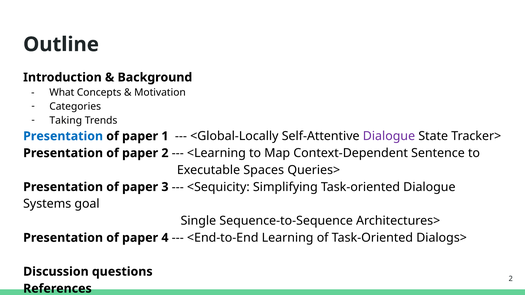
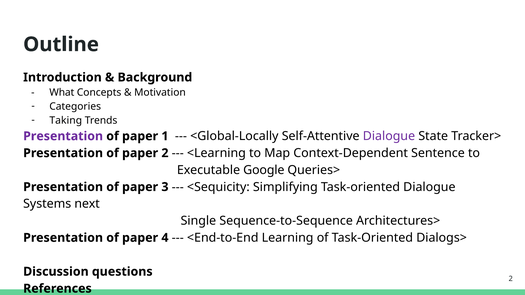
Presentation colour: blue -> purple (63, 136)
Spaces: Spaces -> Google (264, 170)
goal: goal -> next (87, 204)
